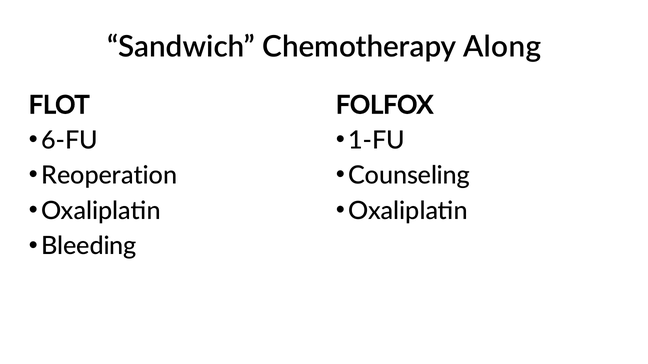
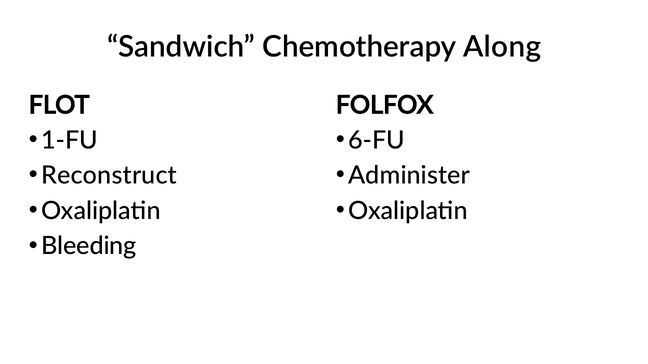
6-FU: 6-FU -> 1-FU (70, 140)
1-FU: 1-FU -> 6-FU (377, 140)
Reoperation: Reoperation -> Reconstruct (109, 176)
Counseling: Counseling -> Administer (409, 176)
